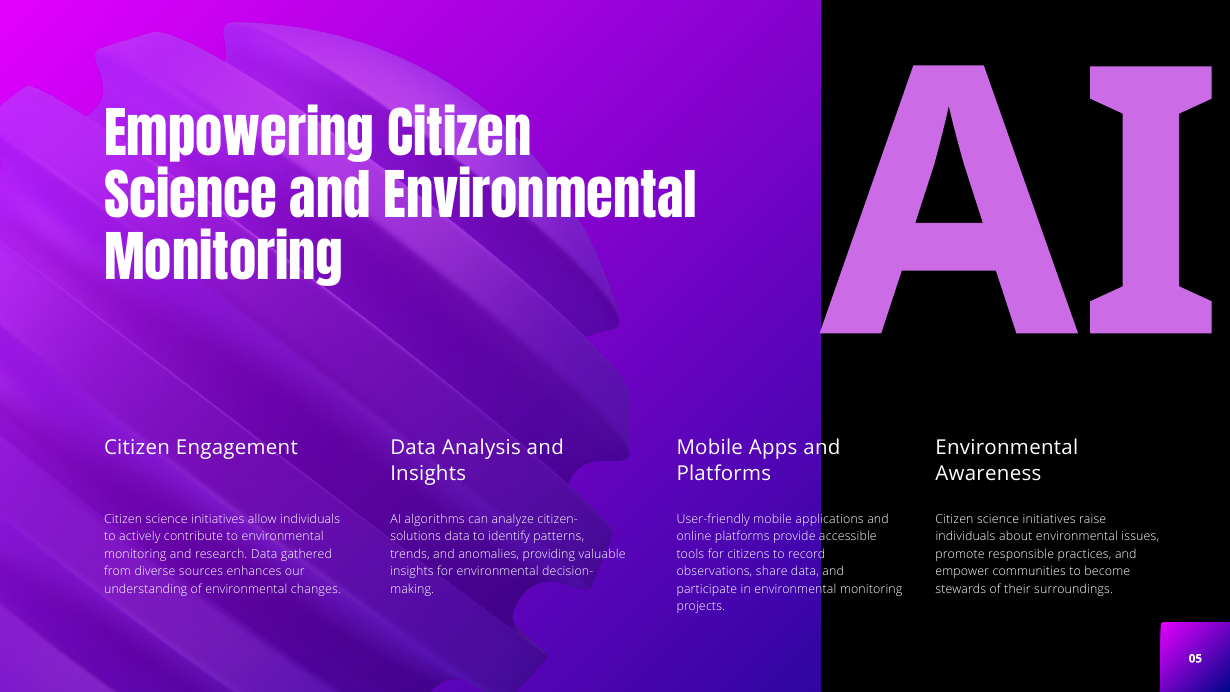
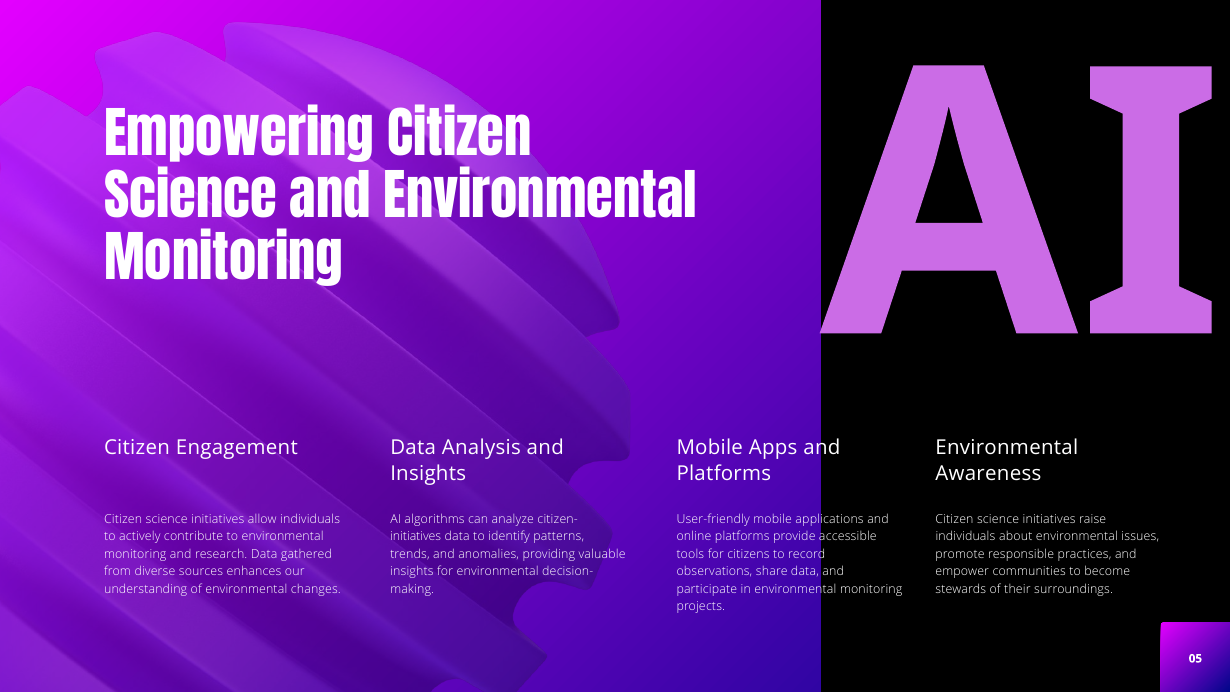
solutions: solutions -> initiatives (416, 537)
